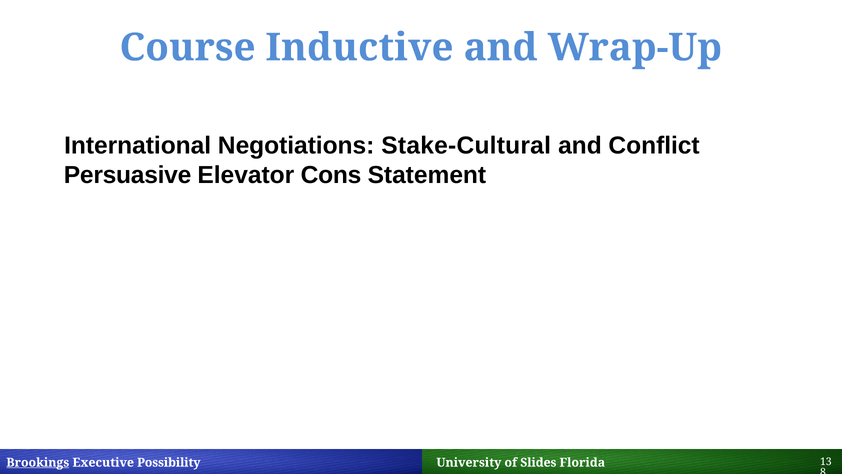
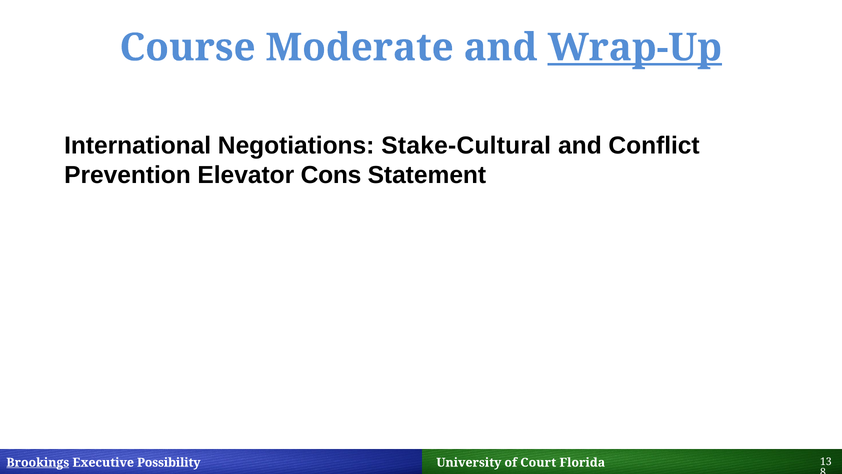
Inductive: Inductive -> Moderate (360, 48)
Wrap-Up underline: none -> present (635, 48)
Persuasive: Persuasive -> Prevention (127, 175)
Slides: Slides -> Court (538, 462)
